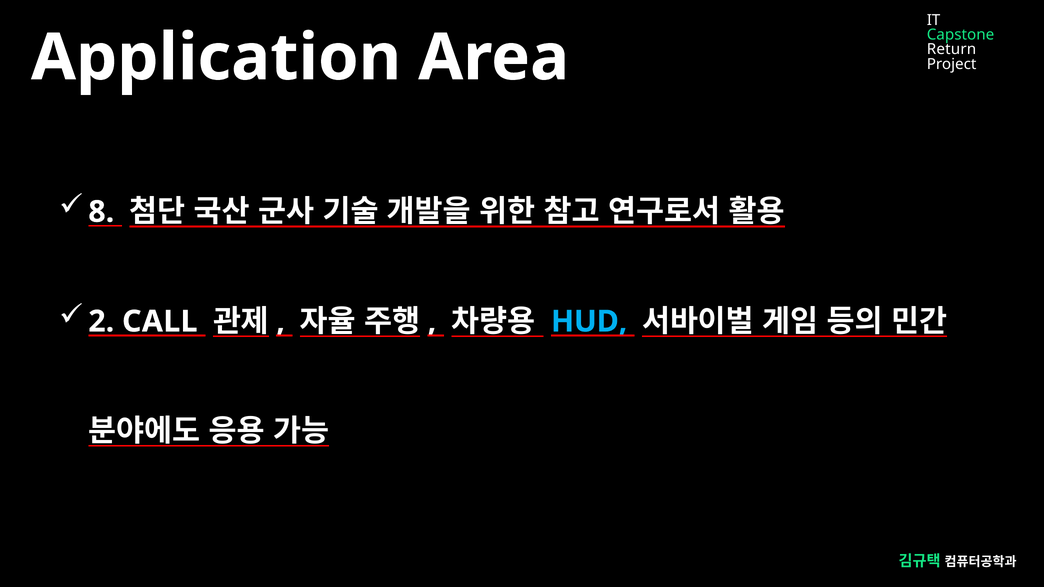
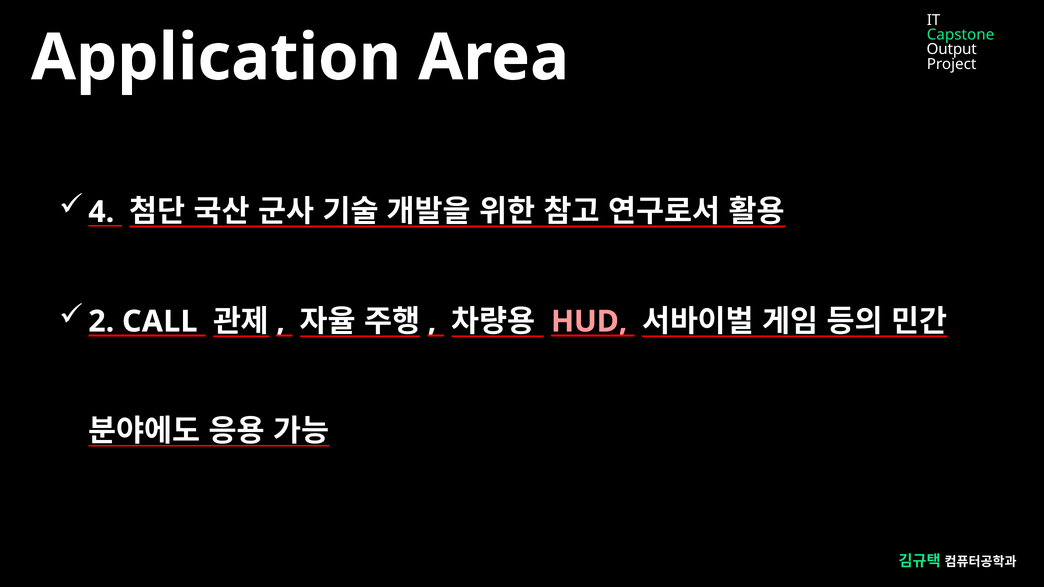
Return: Return -> Output (952, 49)
8: 8 -> 4 (101, 212)
HUD colour: light blue -> pink (589, 322)
